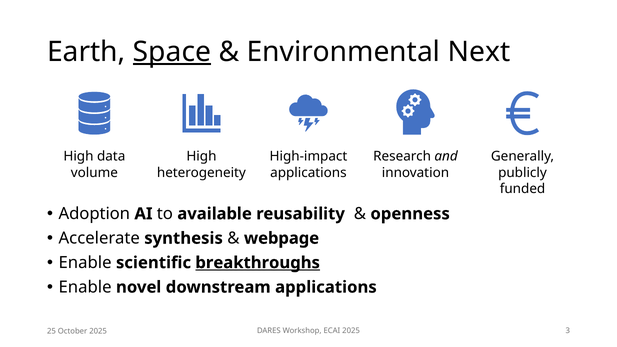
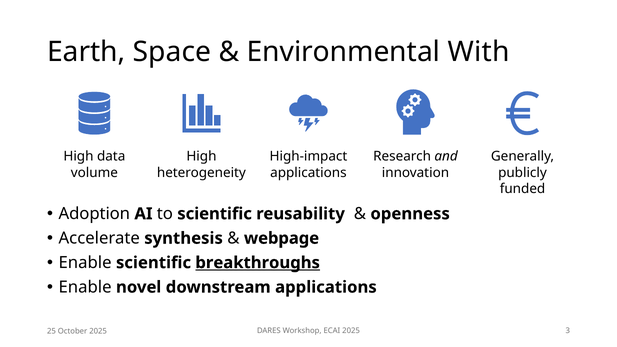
Space underline: present -> none (172, 52)
Next: Next -> With (479, 52)
to available: available -> scientific (215, 214)
